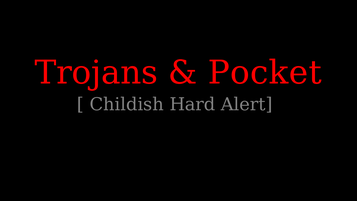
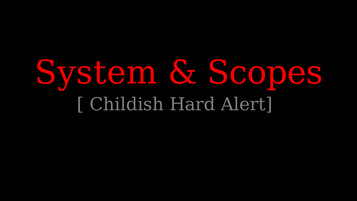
Trojans: Trojans -> System (96, 73)
Pocket: Pocket -> Scopes (265, 73)
